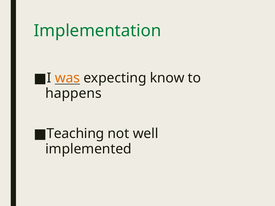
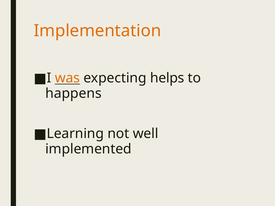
Implementation colour: green -> orange (97, 31)
know: know -> helps (167, 78)
Teaching: Teaching -> Learning (75, 134)
